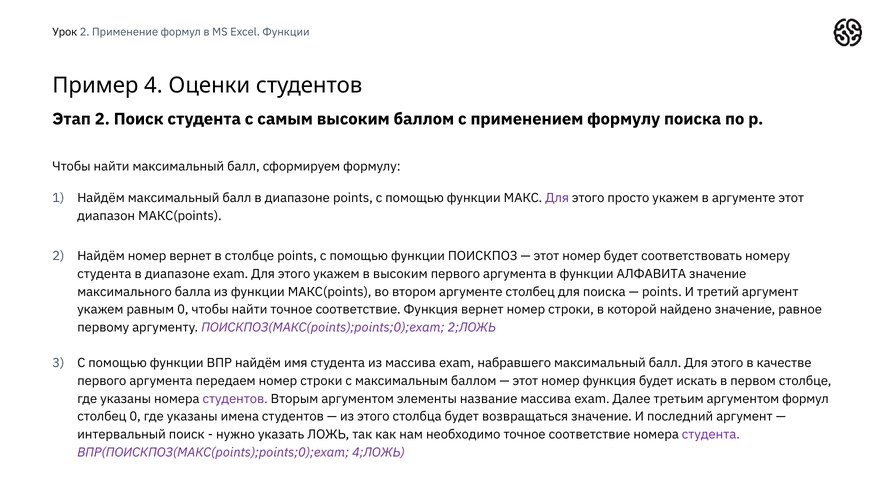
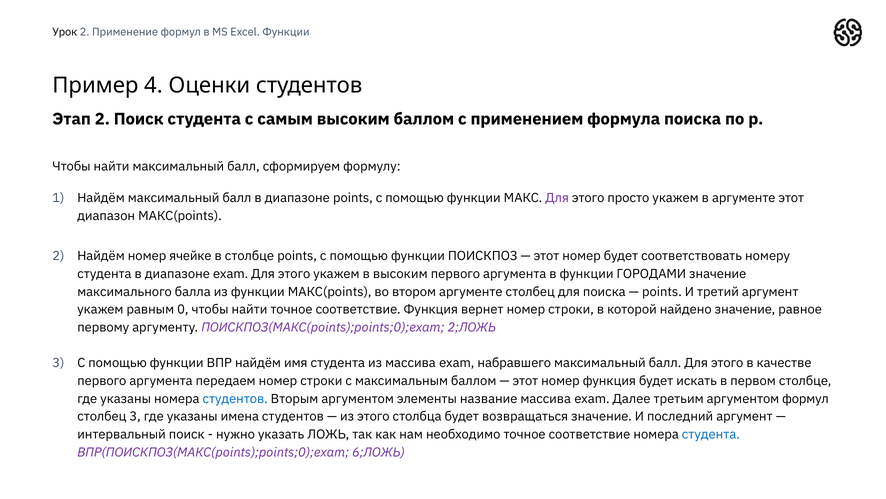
применением формулу: формулу -> формула (624, 119)
номер вернет: вернет -> ячейке (190, 256)
АЛФАВИТА: АЛФАВИТА -> ГОРОДАМИ (651, 274)
студентов colour: purple -> blue (235, 398)
столбец 0: 0 -> 3 (135, 416)
студента colour: purple -> blue (711, 434)
4;ЛОЖЬ: 4;ЛОЖЬ -> 6;ЛОЖЬ (378, 452)
